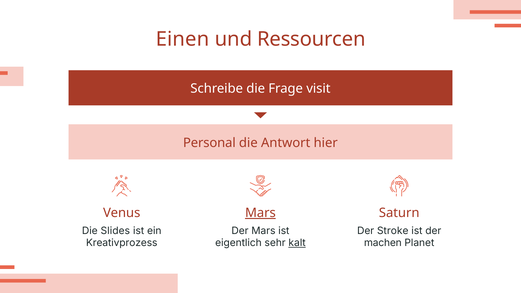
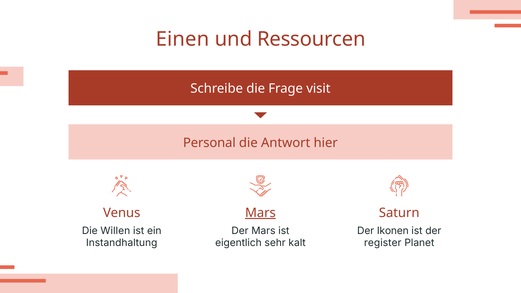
Slides: Slides -> Willen (115, 231)
Stroke: Stroke -> Ikonen (393, 231)
Kreativprozess: Kreativprozess -> Instandhaltung (122, 243)
kalt underline: present -> none (297, 243)
machen: machen -> register (383, 243)
